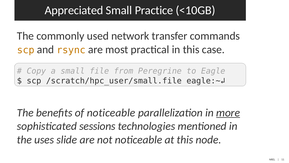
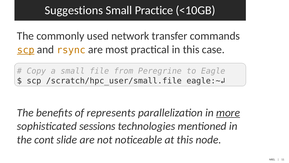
Appreciated: Appreciated -> Suggestions (74, 10)
scp underline: none -> present (26, 50)
of noticeable: noticeable -> represents (111, 112)
uses: uses -> cont (44, 139)
